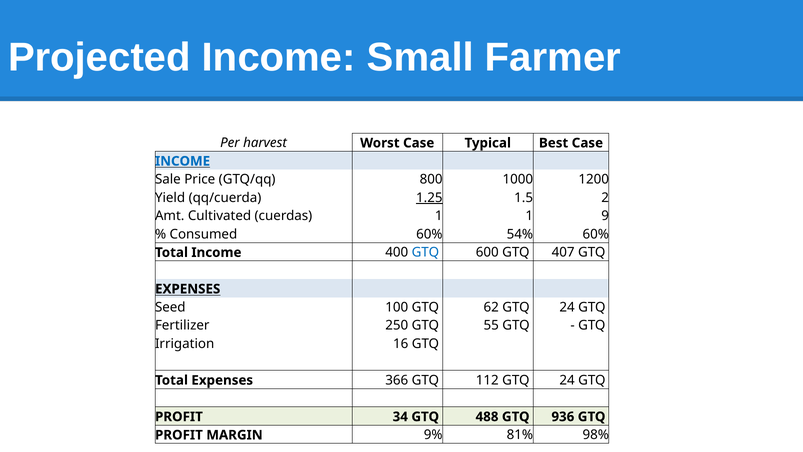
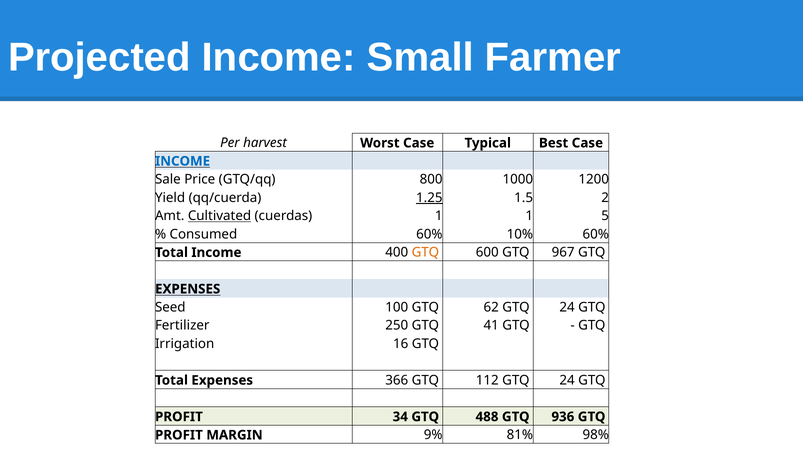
Cultivated underline: none -> present (220, 216)
9: 9 -> 5 (605, 216)
54%: 54% -> 10% (520, 234)
GTQ colour: blue -> orange (425, 252)
407: 407 -> 967 (563, 252)
55: 55 -> 41 (491, 325)
